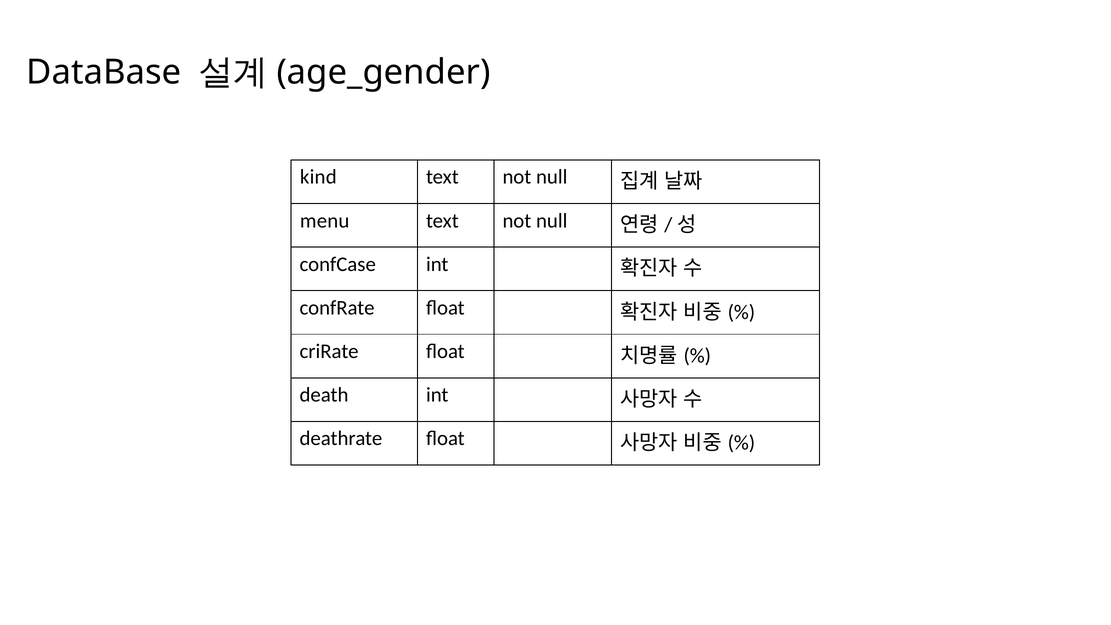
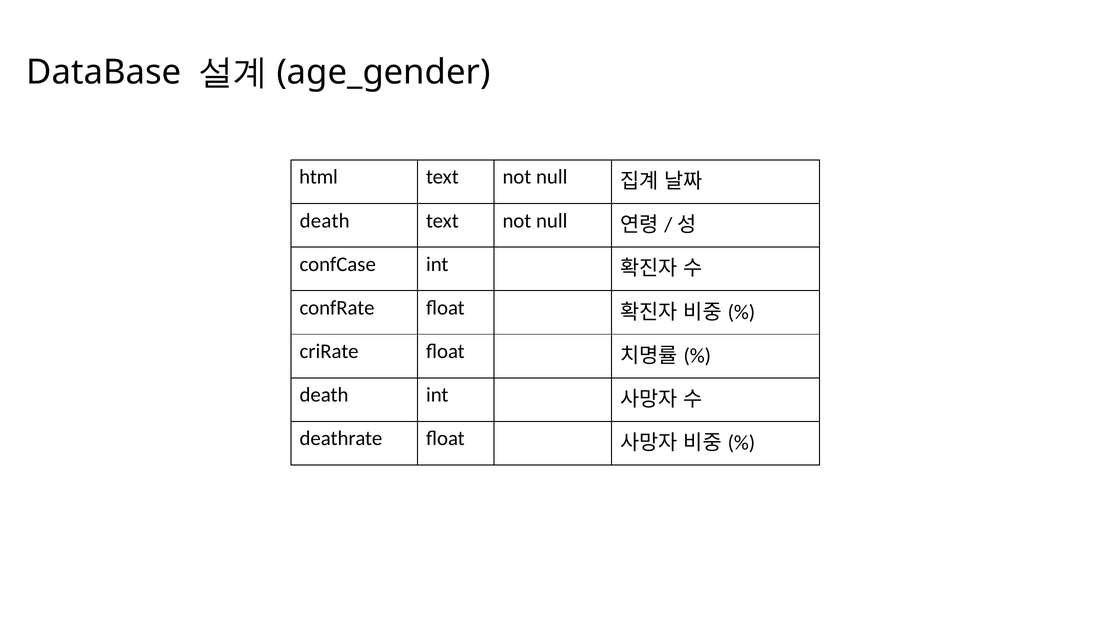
kind: kind -> html (319, 177)
menu: menu -> death (325, 221)
